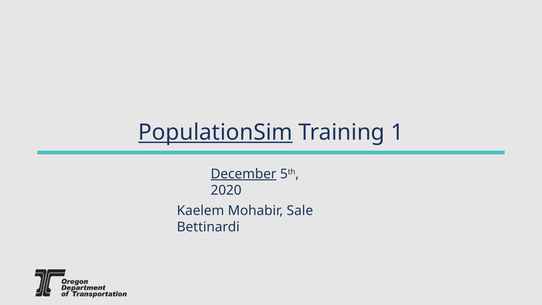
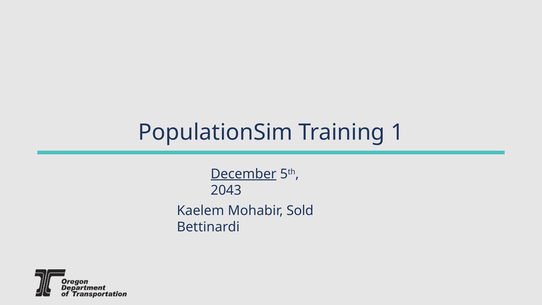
PopulationSim underline: present -> none (216, 132)
2020: 2020 -> 2043 (226, 190)
Sale: Sale -> Sold (300, 211)
